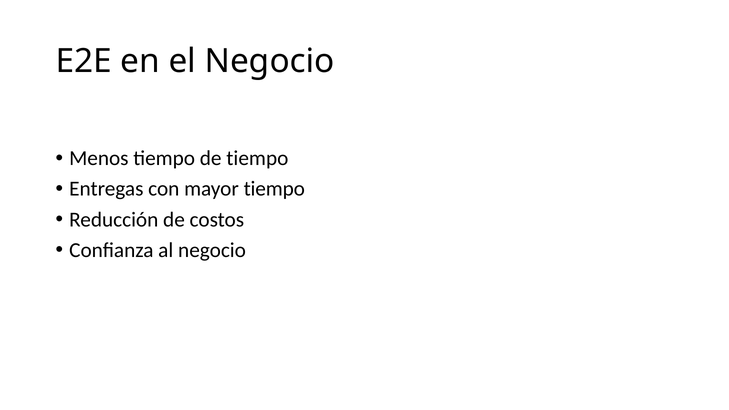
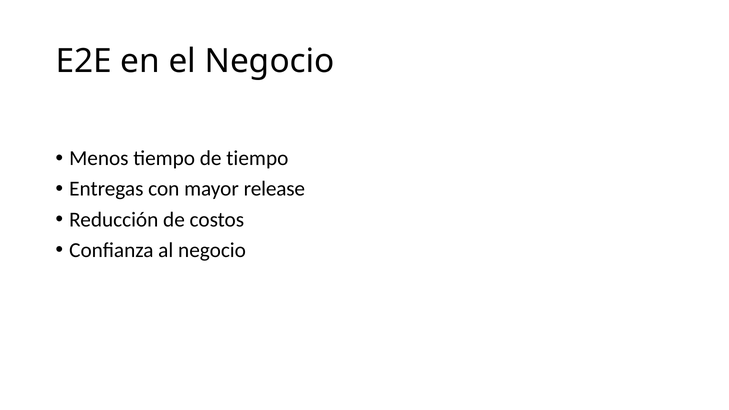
mayor tiempo: tiempo -> release (274, 189)
